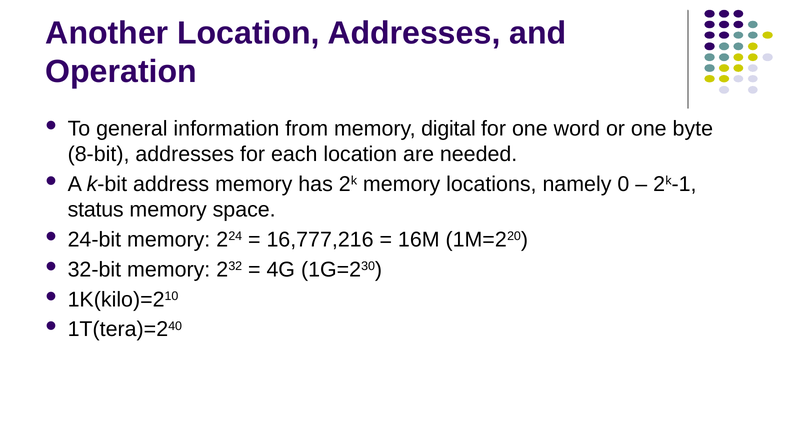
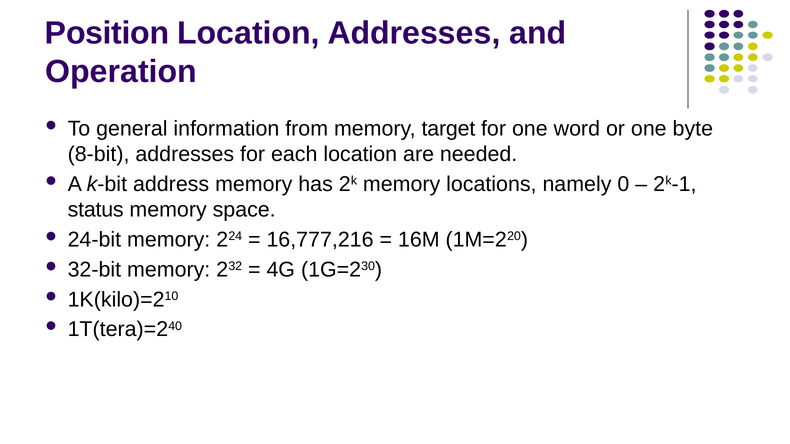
Another: Another -> Position (107, 33)
digital: digital -> target (448, 129)
